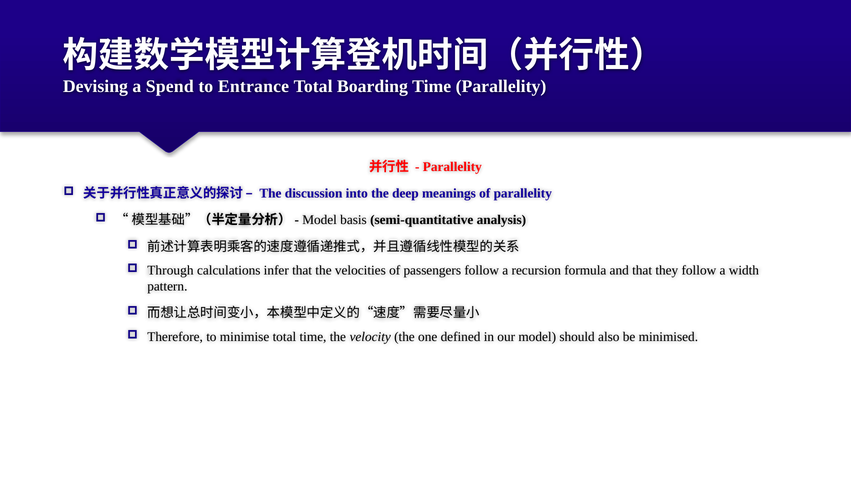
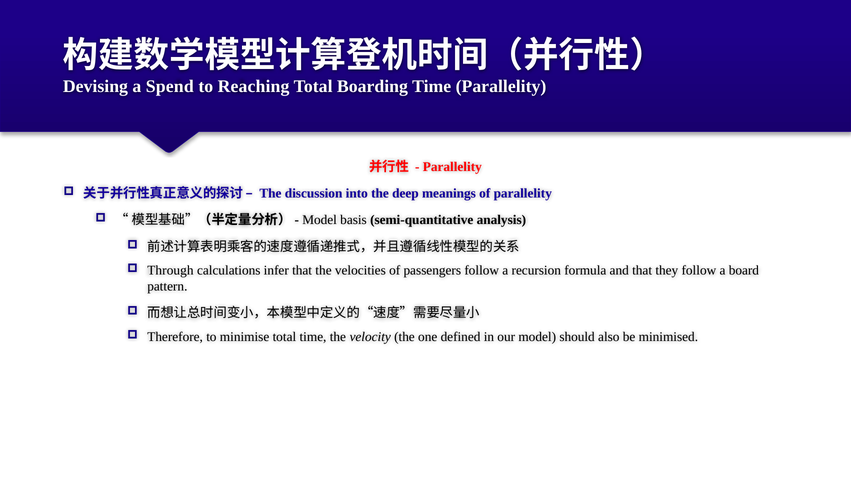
Entrance: Entrance -> Reaching (254, 86)
width: width -> board (744, 271)
